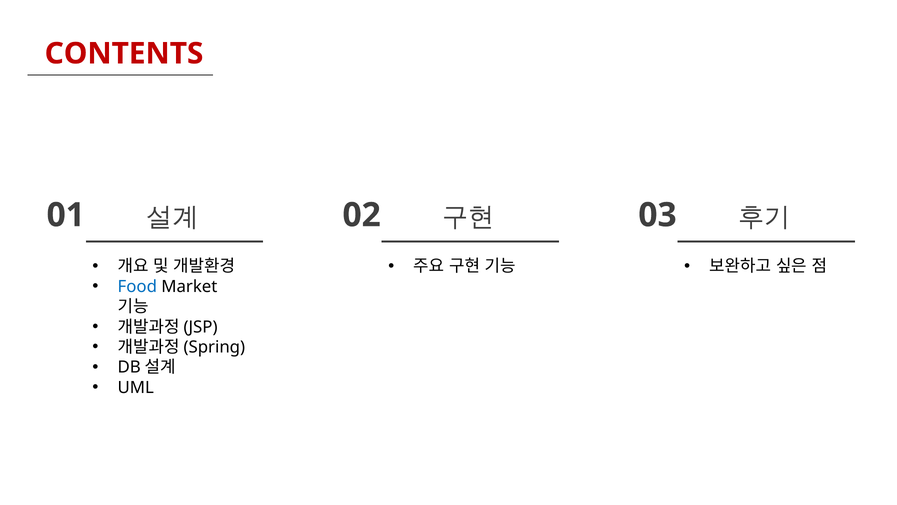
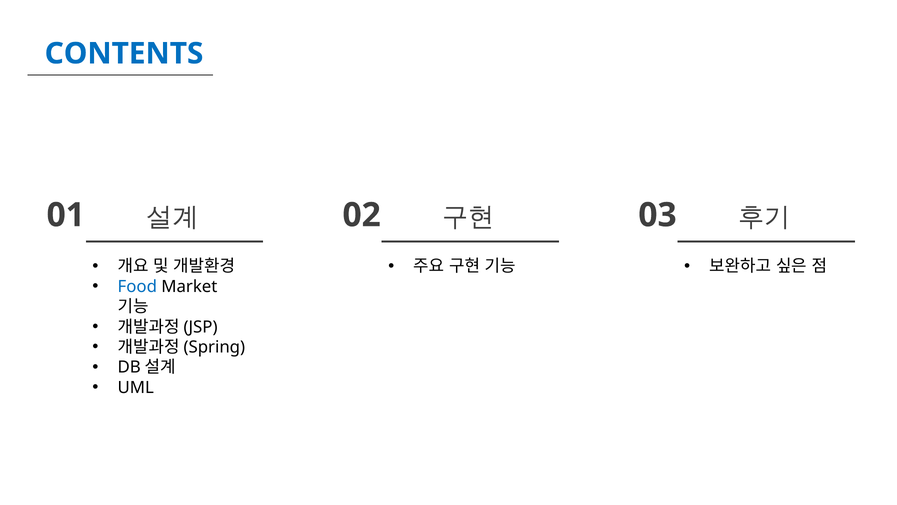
CONTENTS colour: red -> blue (124, 54)
